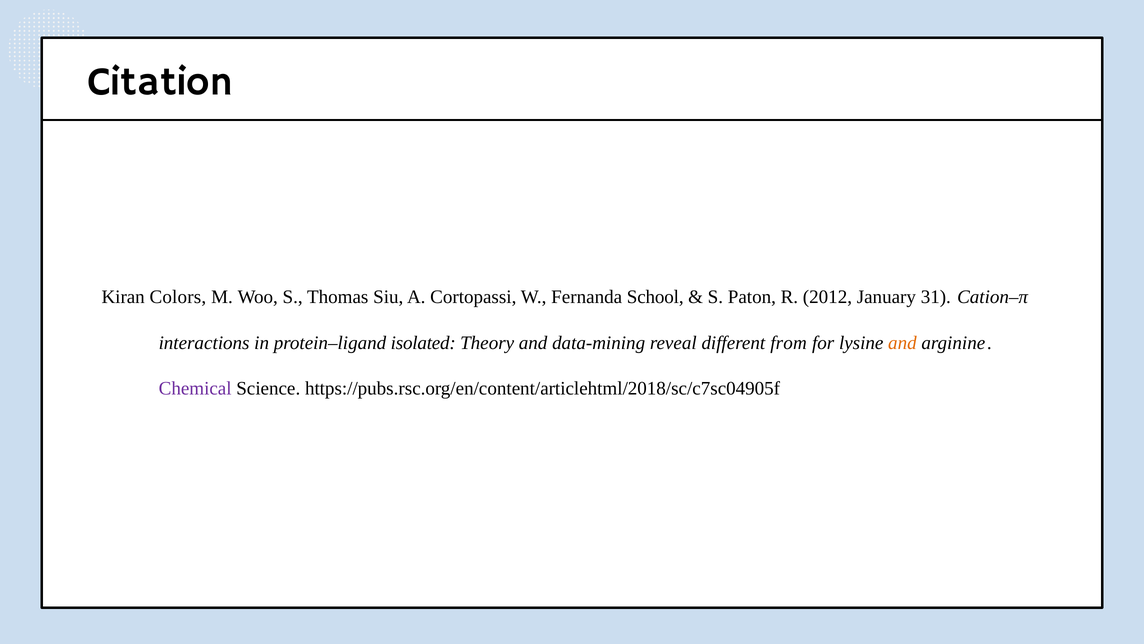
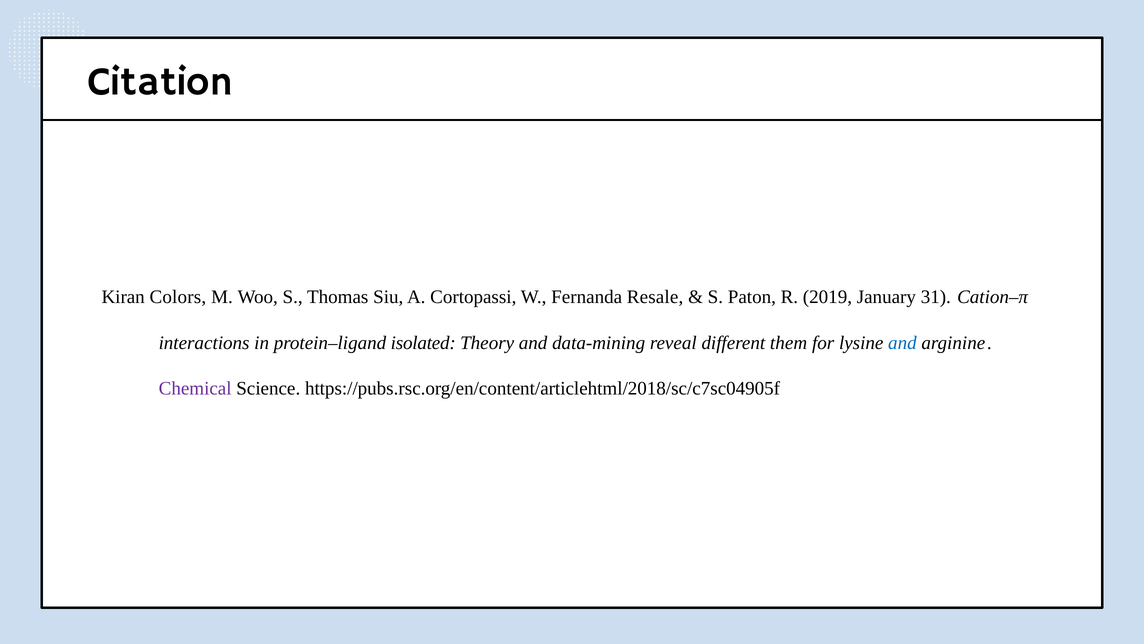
School: School -> Resale (655, 297)
2012: 2012 -> 2019 (827, 297)
from: from -> them (789, 343)
and colour: orange -> blue (902, 343)
